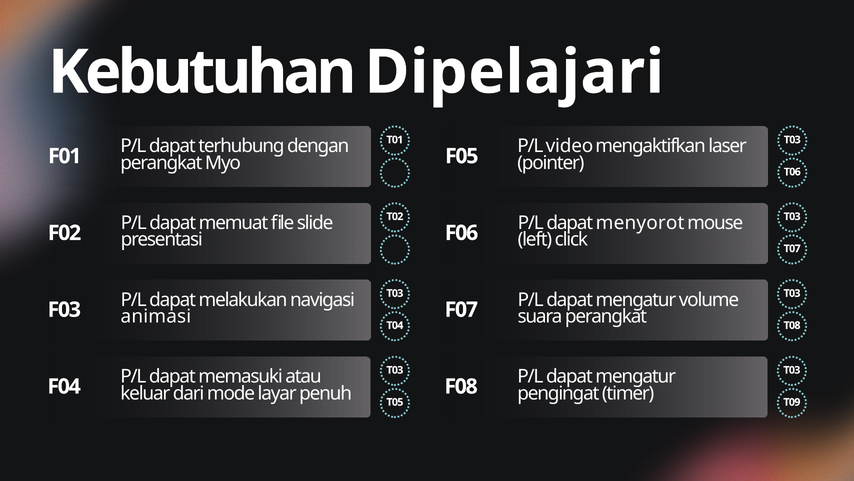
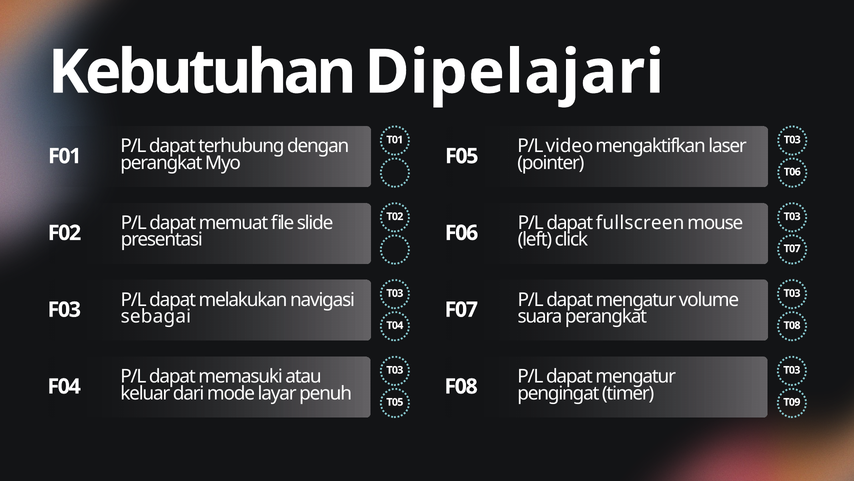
menyorot: menyorot -> fullscreen (640, 223)
animasi: animasi -> sebagai (156, 316)
